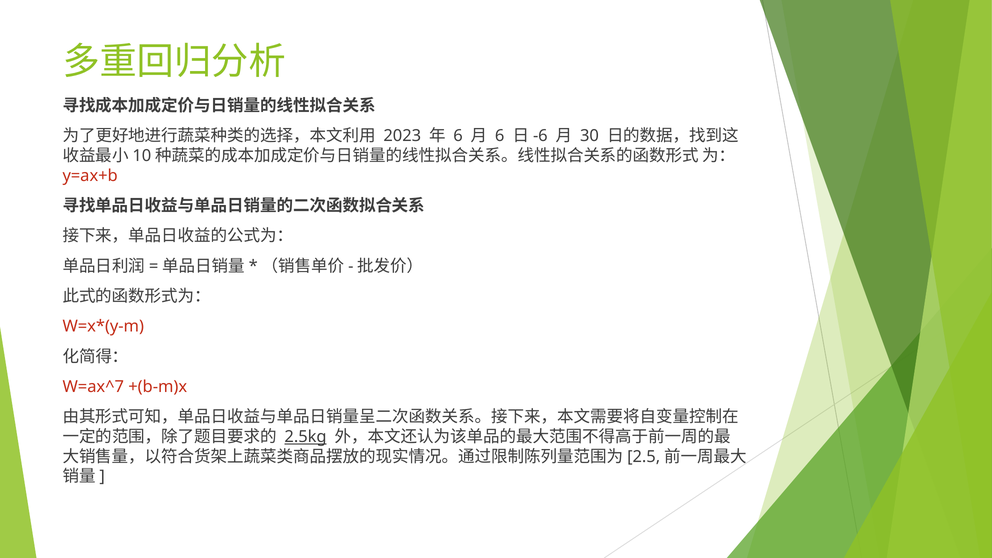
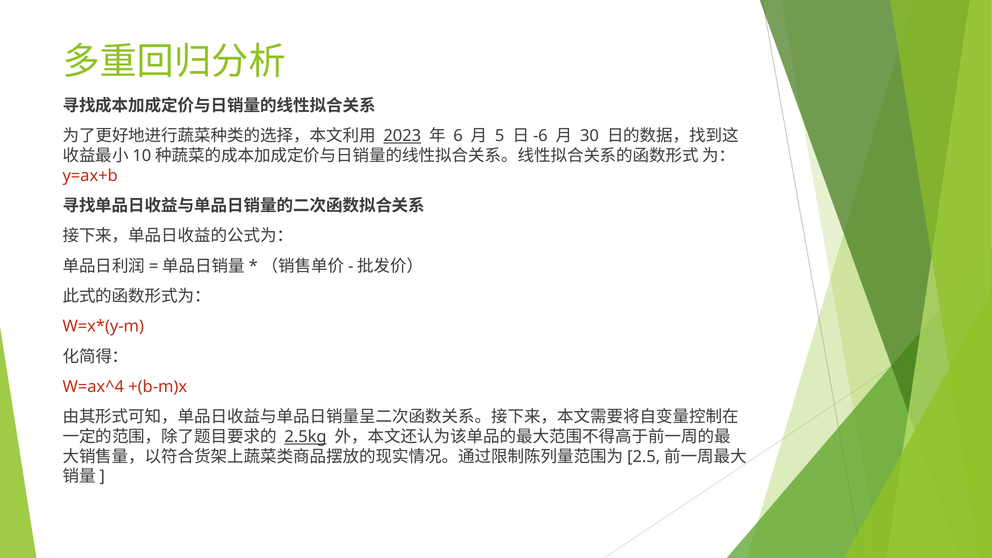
2023 underline: none -> present (402, 136)
6: 6 -> 5 (500, 136)
W=ax^7: W=ax^7 -> W=ax^4 (93, 387)
